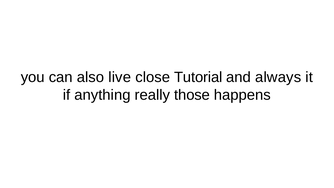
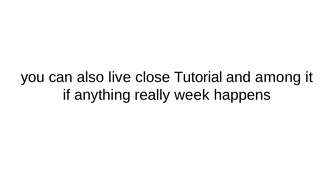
always: always -> among (278, 77)
those: those -> week (192, 95)
